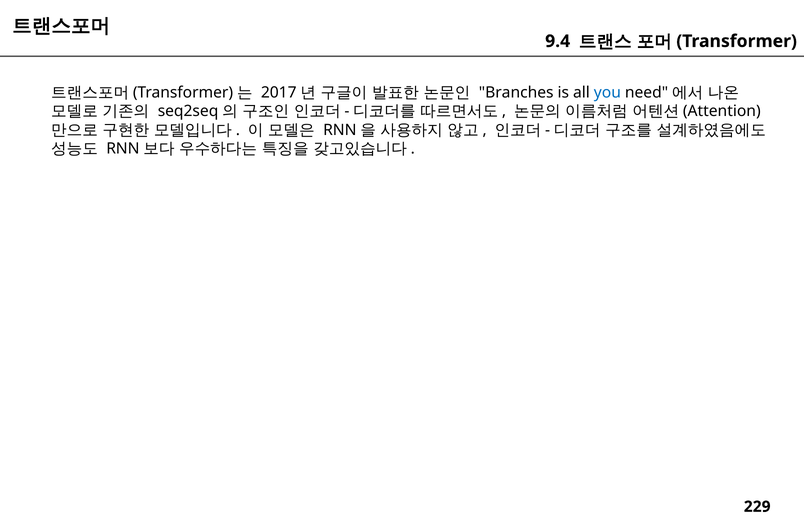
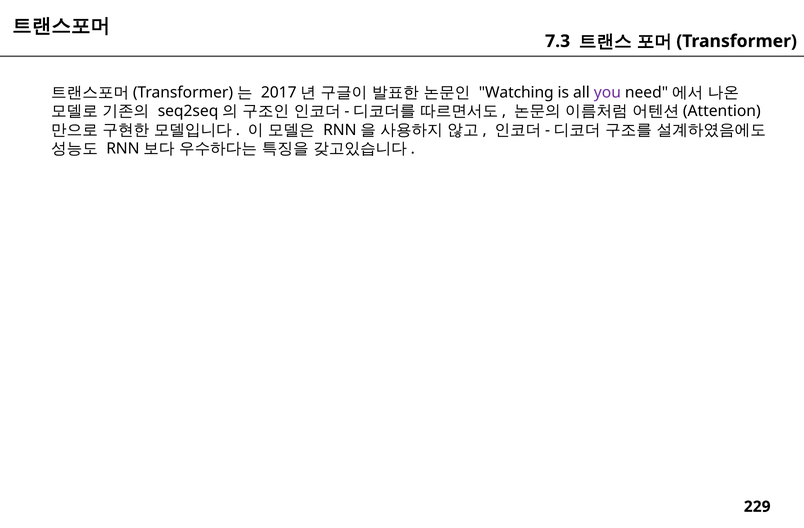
9.4: 9.4 -> 7.3 (558, 41)
Branches: Branches -> Watching (516, 93)
you colour: blue -> purple (607, 93)
